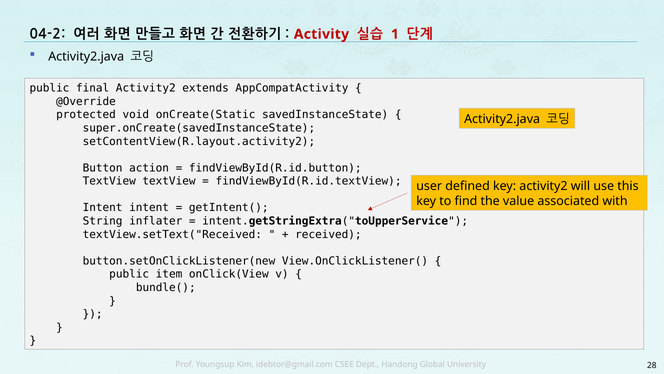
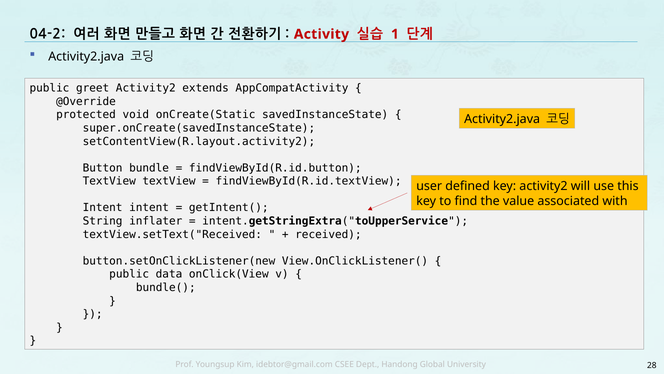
final: final -> greet (93, 88)
action: action -> bundle (149, 168)
item: item -> data (169, 274)
